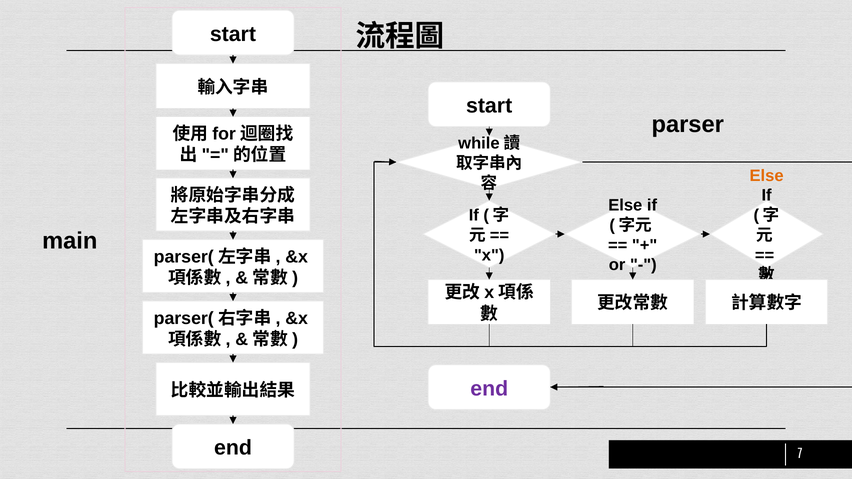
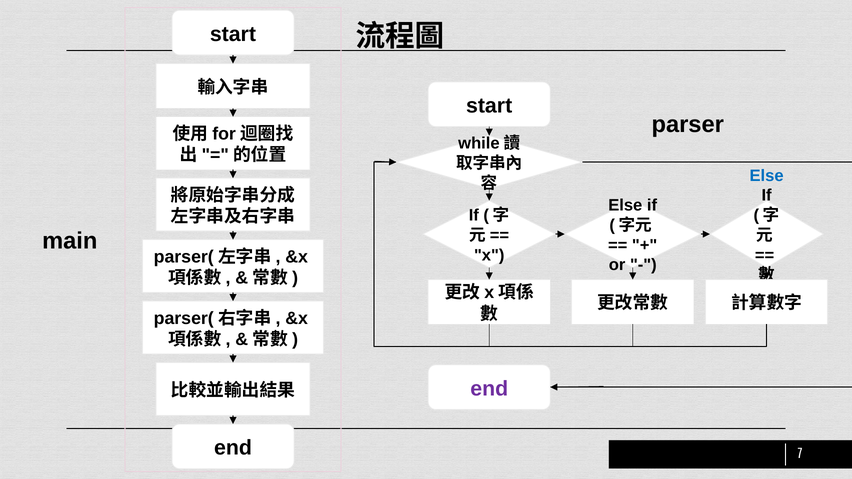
Else colour: orange -> blue (767, 176)
